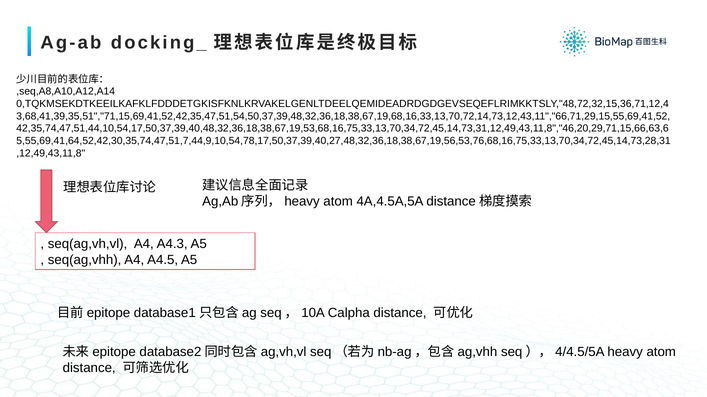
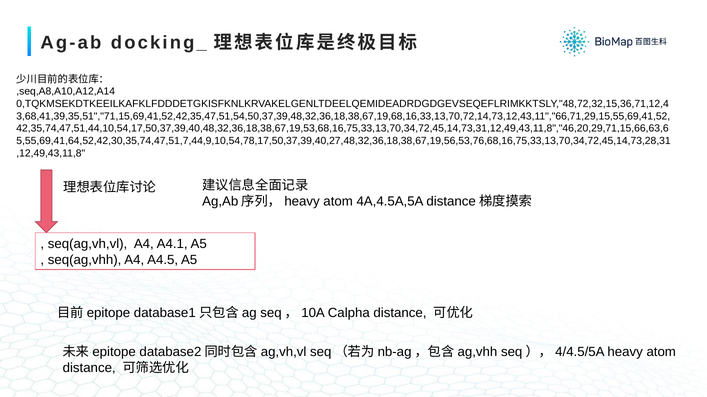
A4.3: A4.3 -> A4.1 (172, 245)
